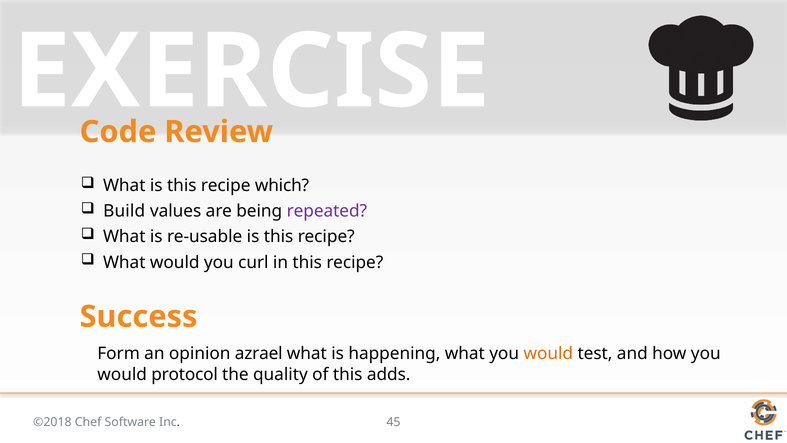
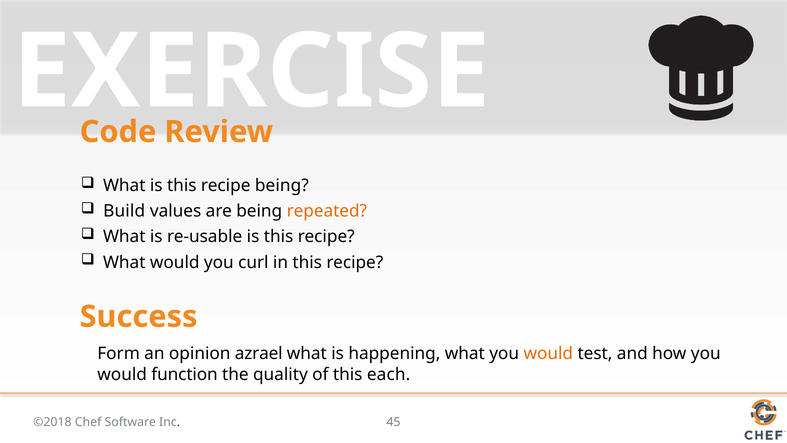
recipe which: which -> being (282, 186)
repeated colour: purple -> orange (327, 211)
protocol: protocol -> function (185, 374)
adds: adds -> each (389, 374)
